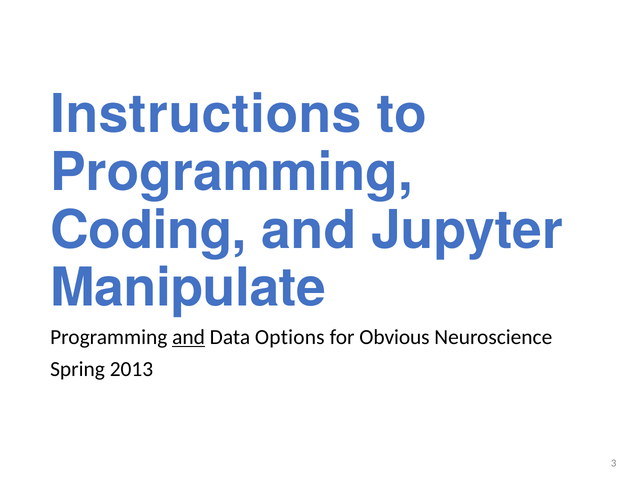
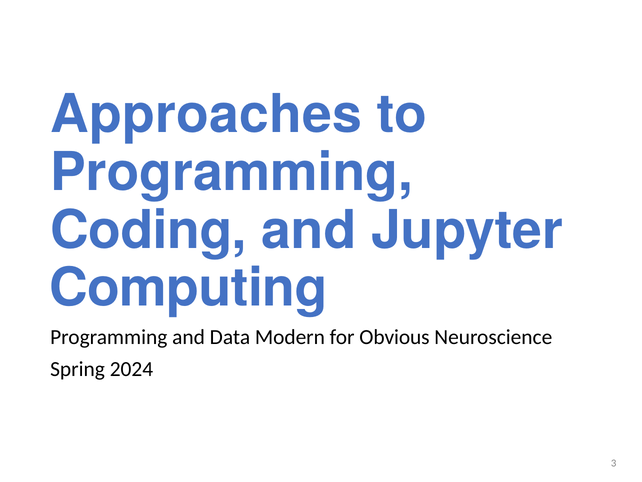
Instructions: Instructions -> Approaches (206, 115)
Manipulate: Manipulate -> Computing (188, 288)
and underline: present -> none (189, 337)
Options: Options -> Modern (290, 337)
2013: 2013 -> 2024 (131, 369)
